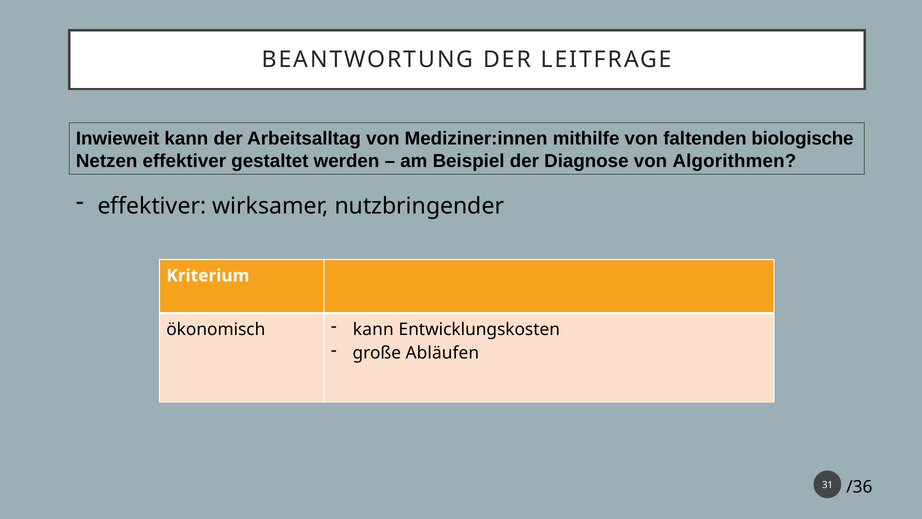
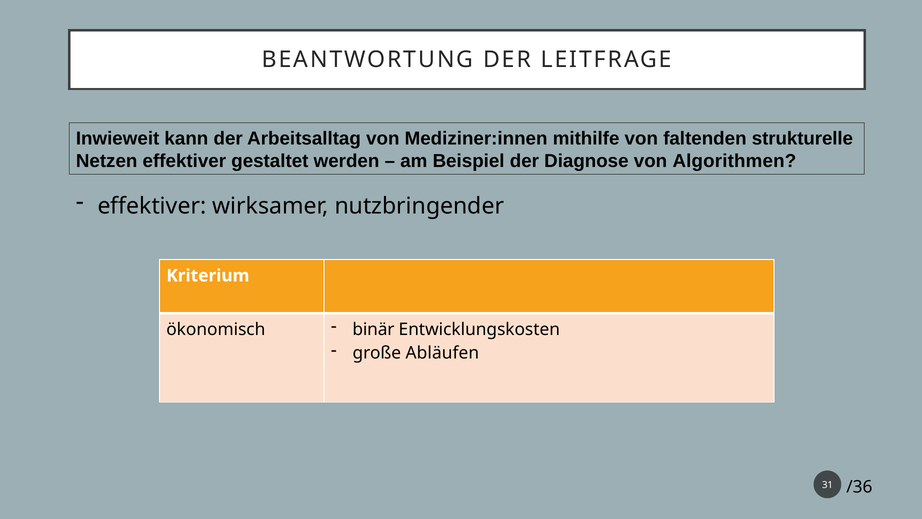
biologische: biologische -> strukturelle (802, 138)
kann: kann -> binär (373, 329)
